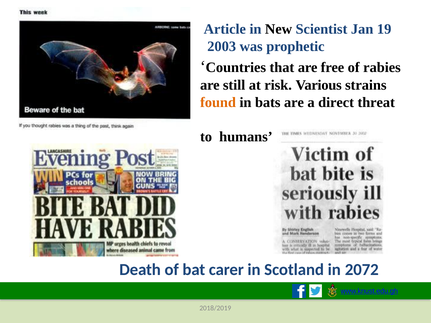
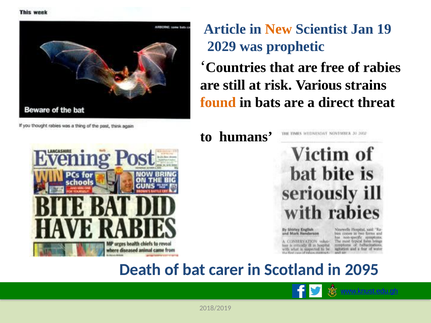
New colour: black -> orange (279, 29)
2003: 2003 -> 2029 (222, 46)
2072: 2072 -> 2095 (362, 270)
